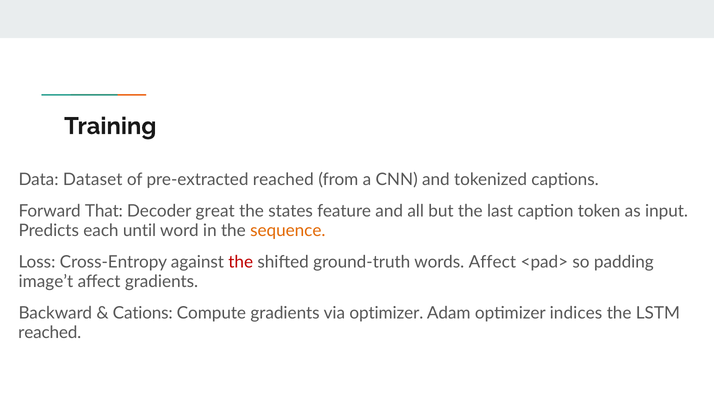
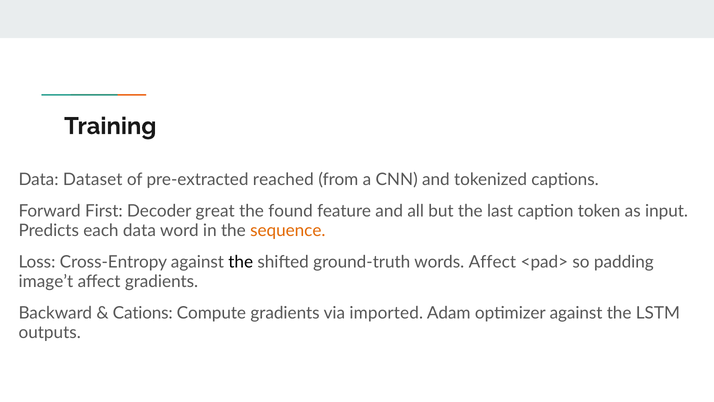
That: That -> First (104, 211)
states: states -> found (291, 211)
each until: until -> data (139, 230)
the colour: red -> black (241, 262)
via optimizer: optimizer -> imported (386, 313)
optimizer indices: indices -> against (576, 313)
reached: reached -> outputs (50, 332)
